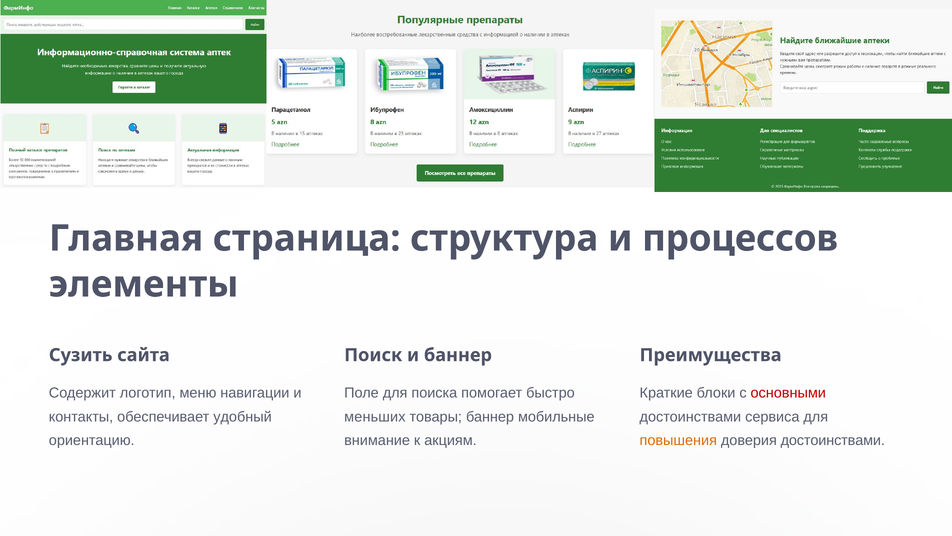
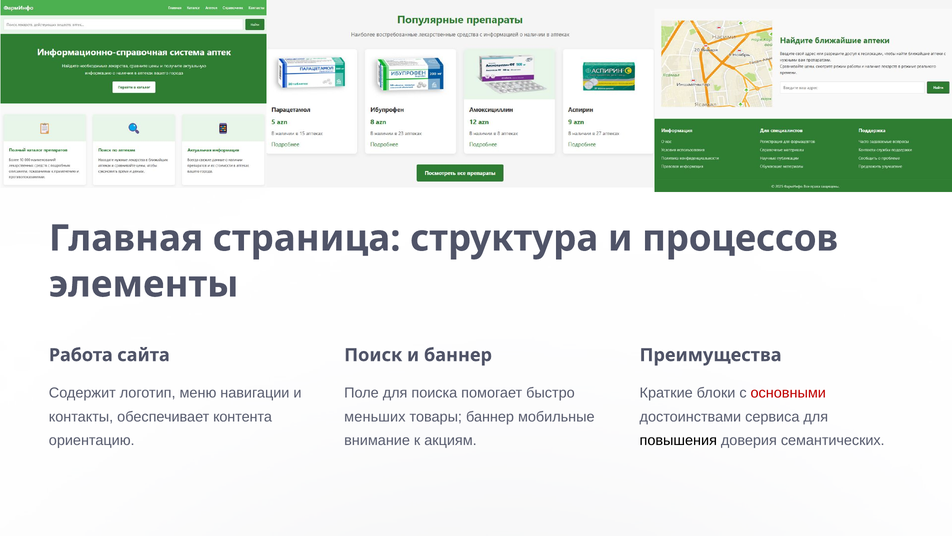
Сузить: Сузить -> Работа (81, 355)
удобный: удобный -> контента (243, 416)
повышения colour: orange -> black (678, 440)
доверия достоинствами: достоинствами -> семантических (833, 440)
